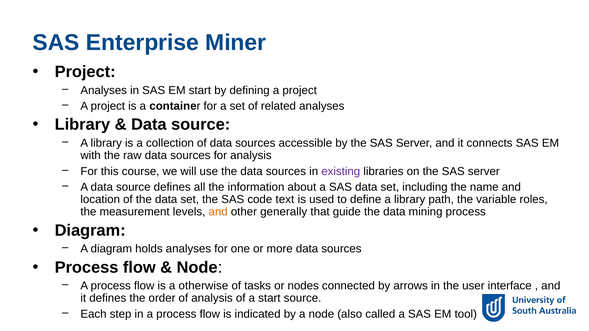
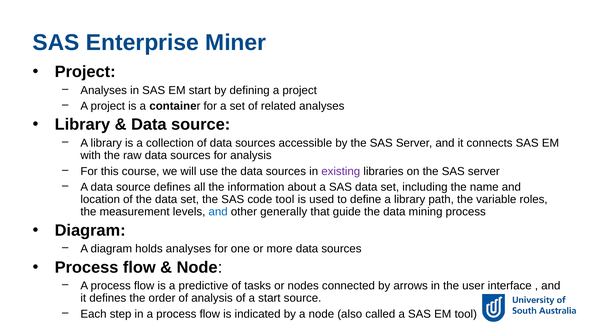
code text: text -> tool (285, 200)
and colour: orange -> blue (218, 212)
otherwise: otherwise -> predictive (203, 286)
